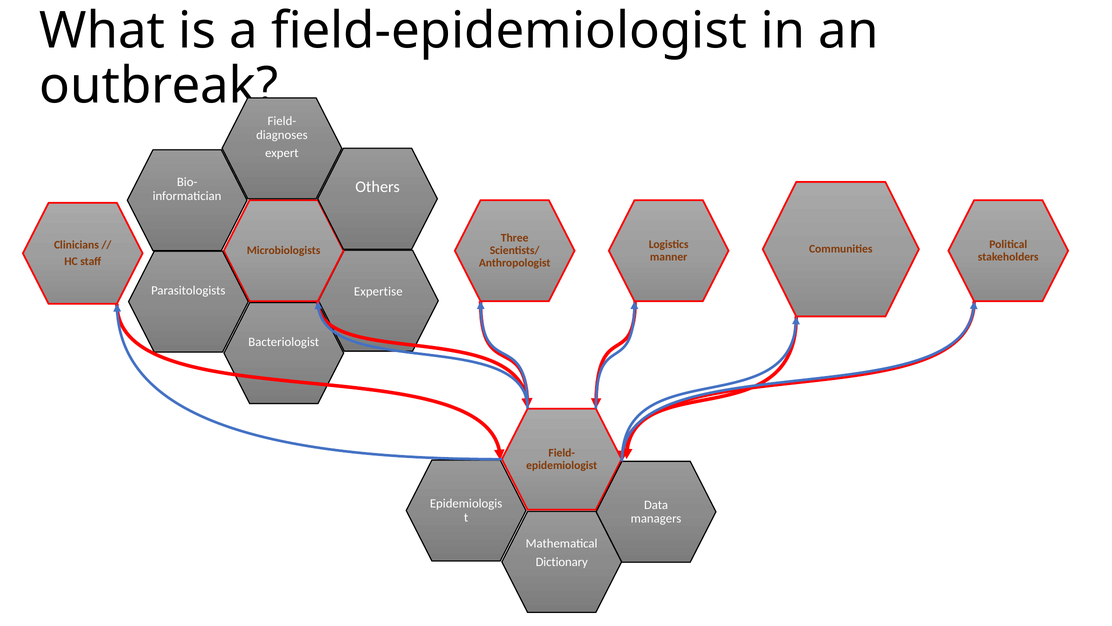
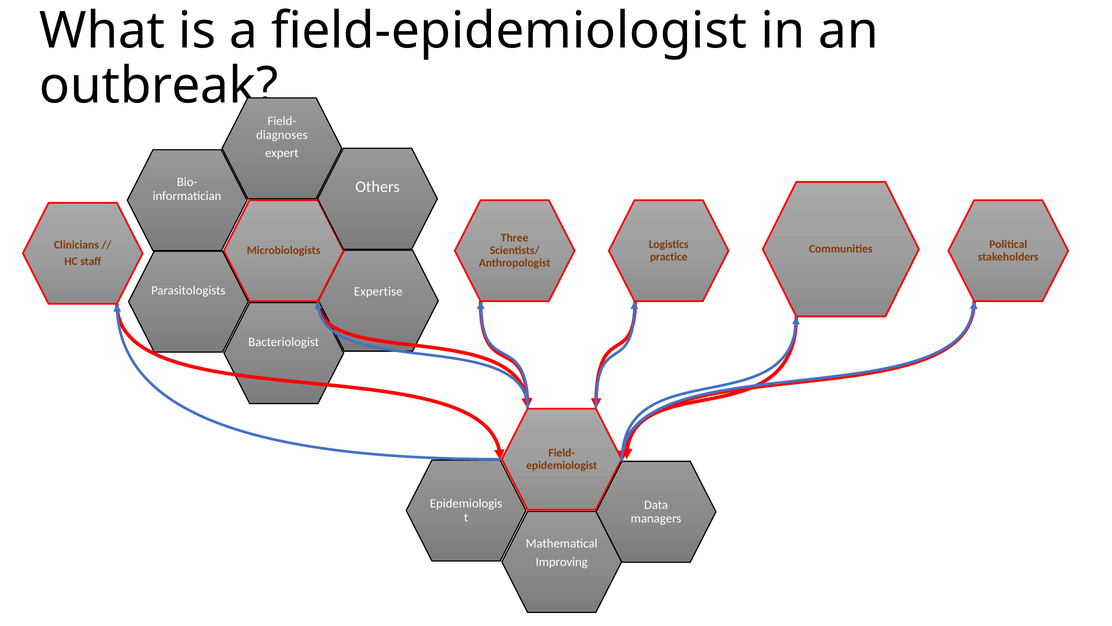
manner: manner -> practice (669, 257)
Dictionary: Dictionary -> Improving (562, 561)
